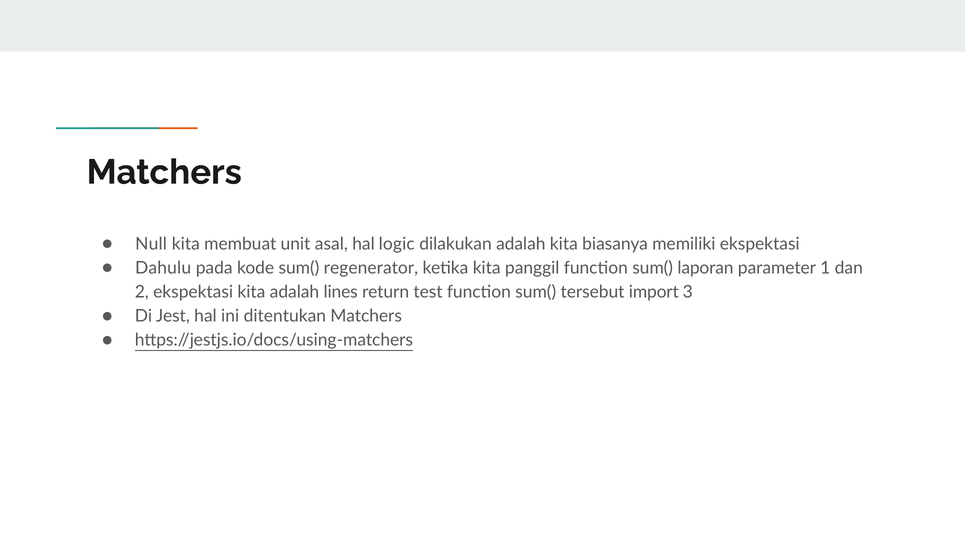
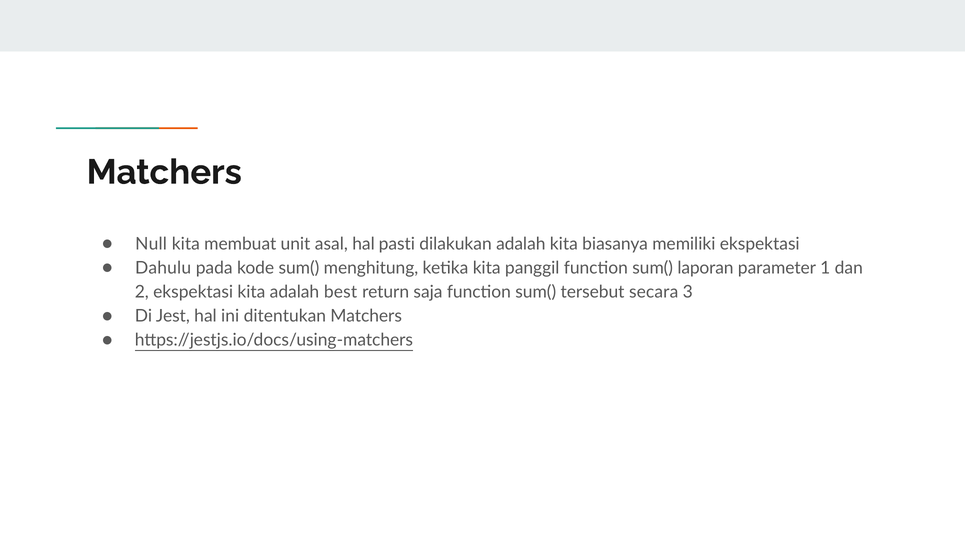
logic: logic -> pasti (397, 244)
regenerator: regenerator -> menghitung (371, 268)
lines: lines -> best (341, 292)
test: test -> saja (428, 292)
import: import -> secara (654, 292)
